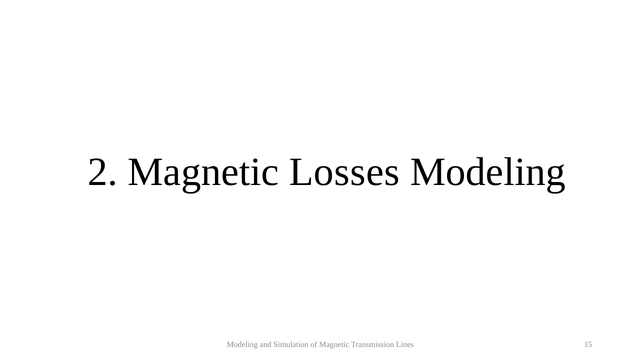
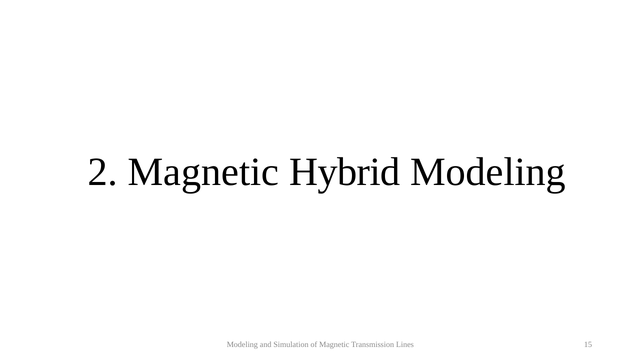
Losses: Losses -> Hybrid (345, 172)
